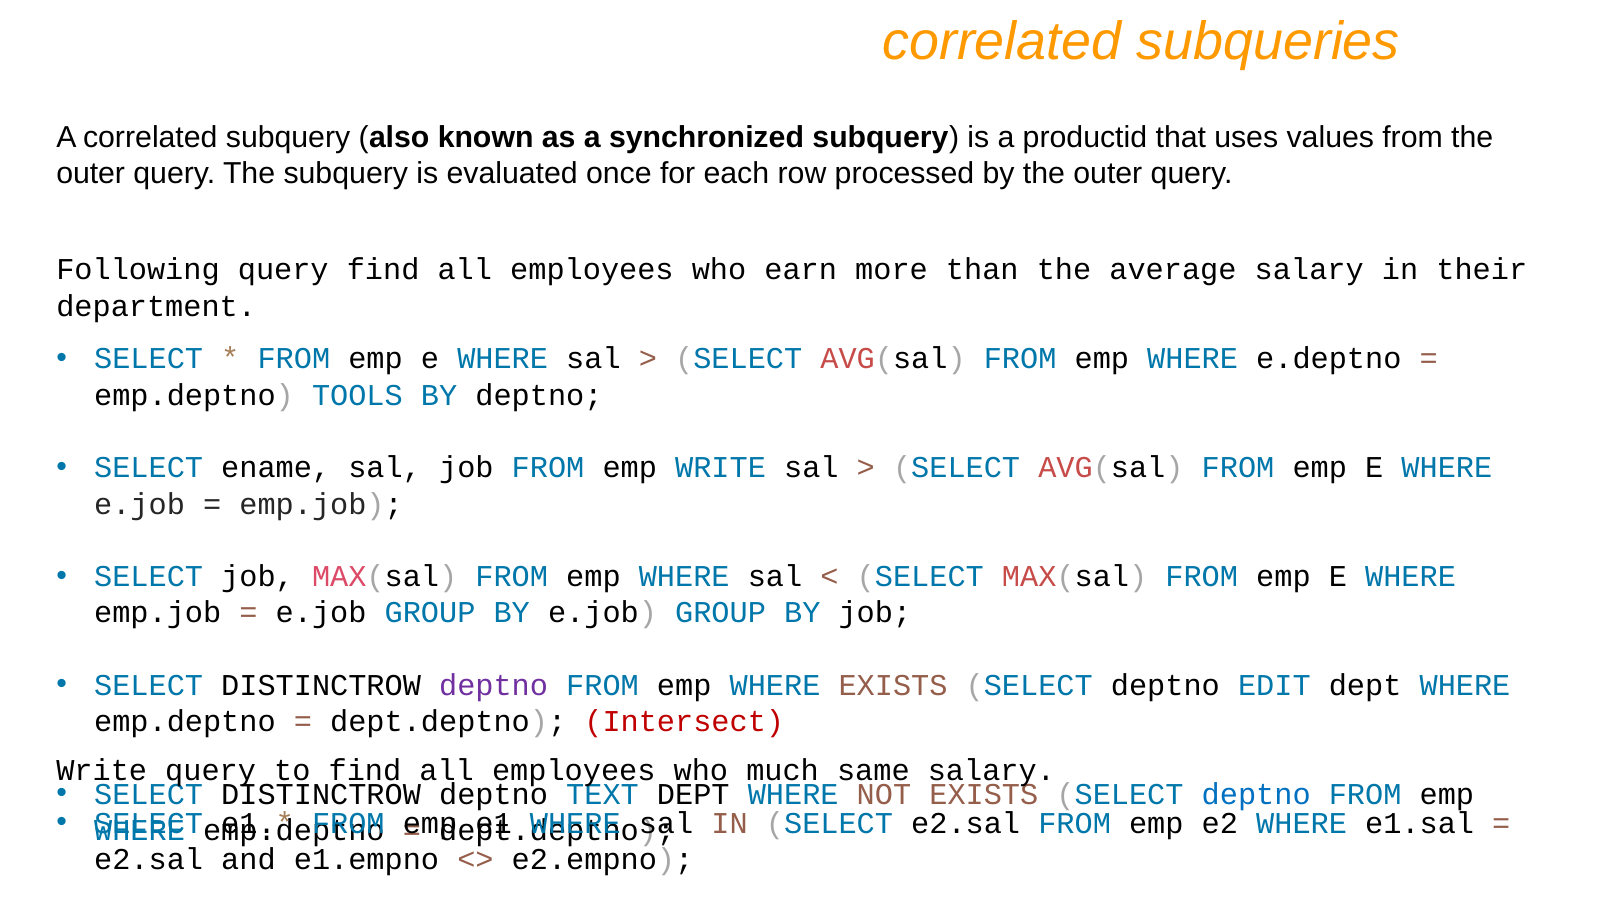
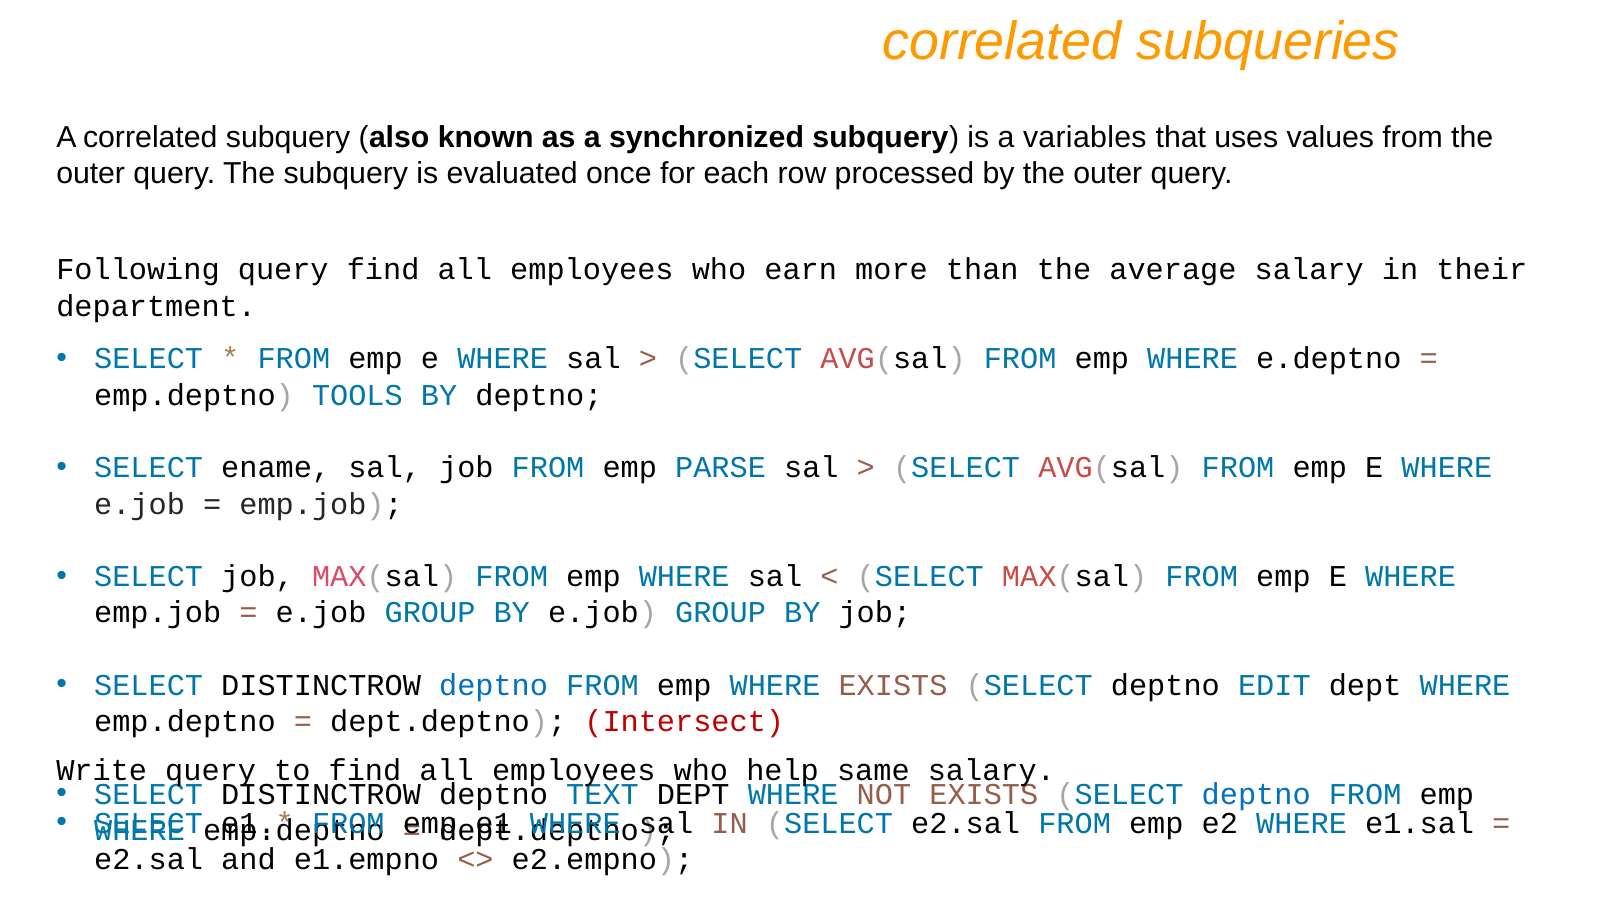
productid: productid -> variables (1085, 137)
emp WRITE: WRITE -> PARSE (721, 468)
deptno colour: purple -> blue (494, 686)
much: much -> help (783, 771)
